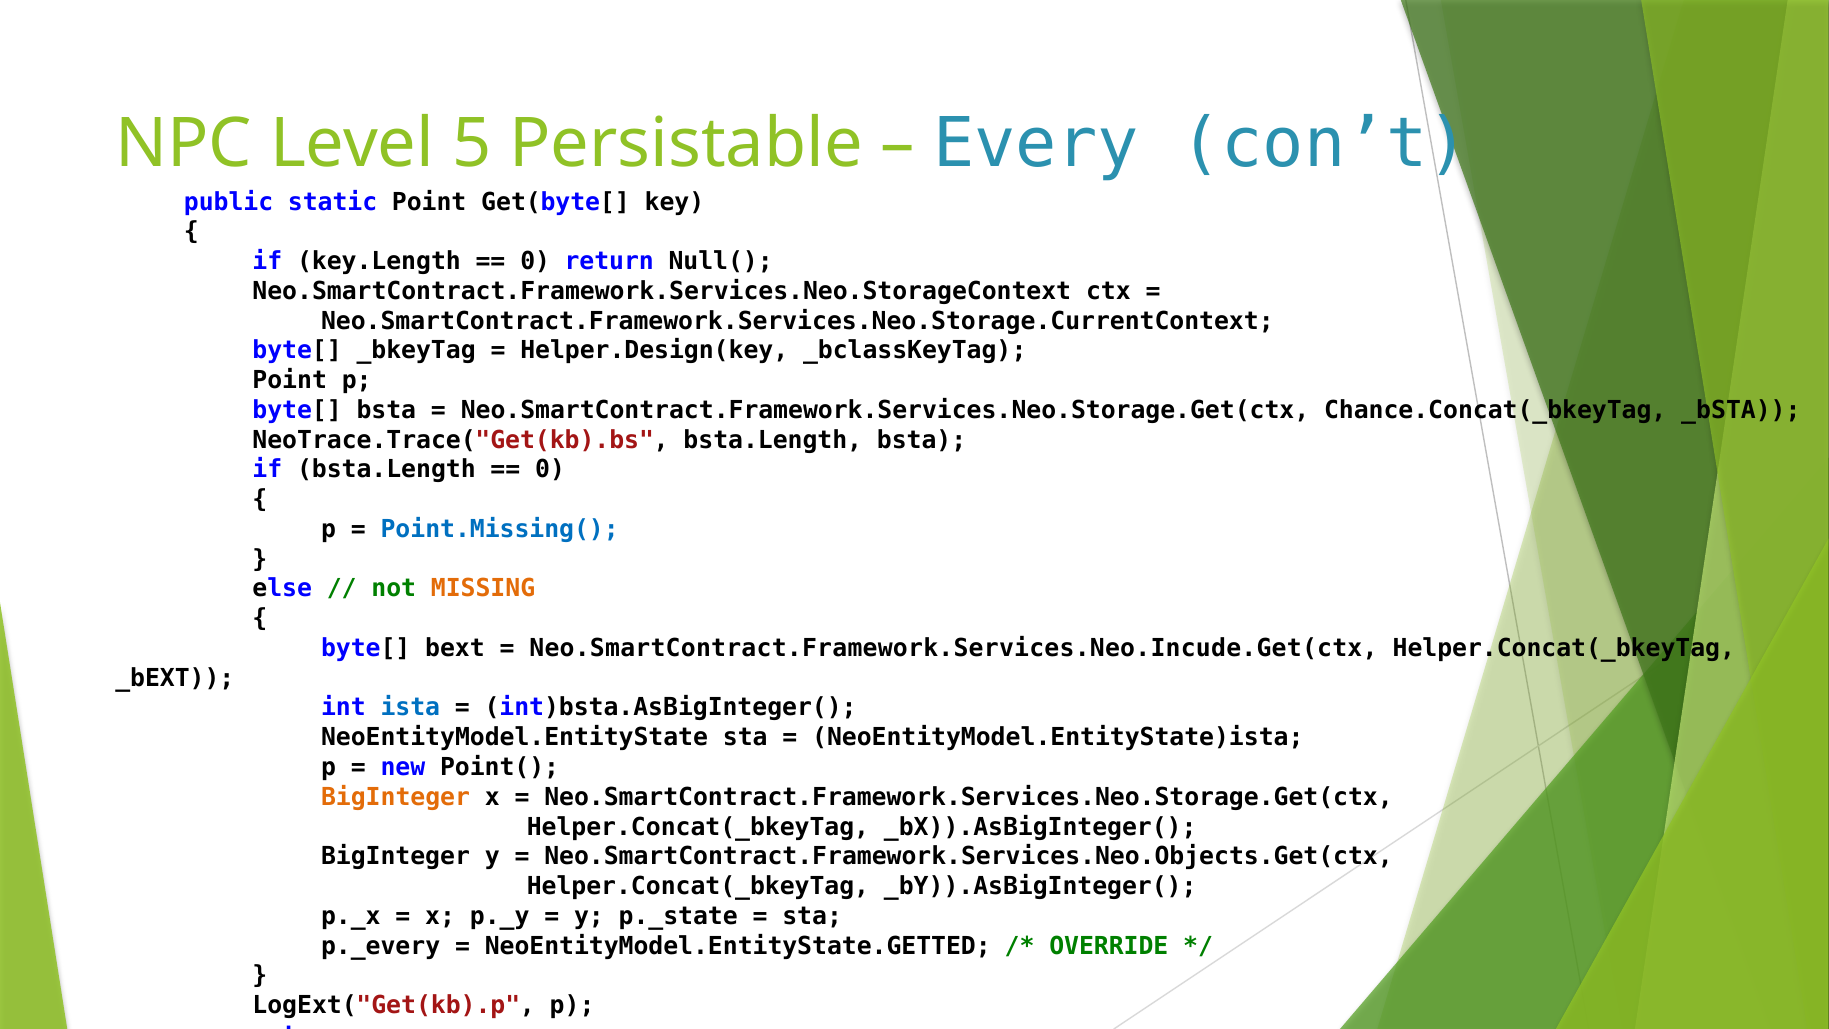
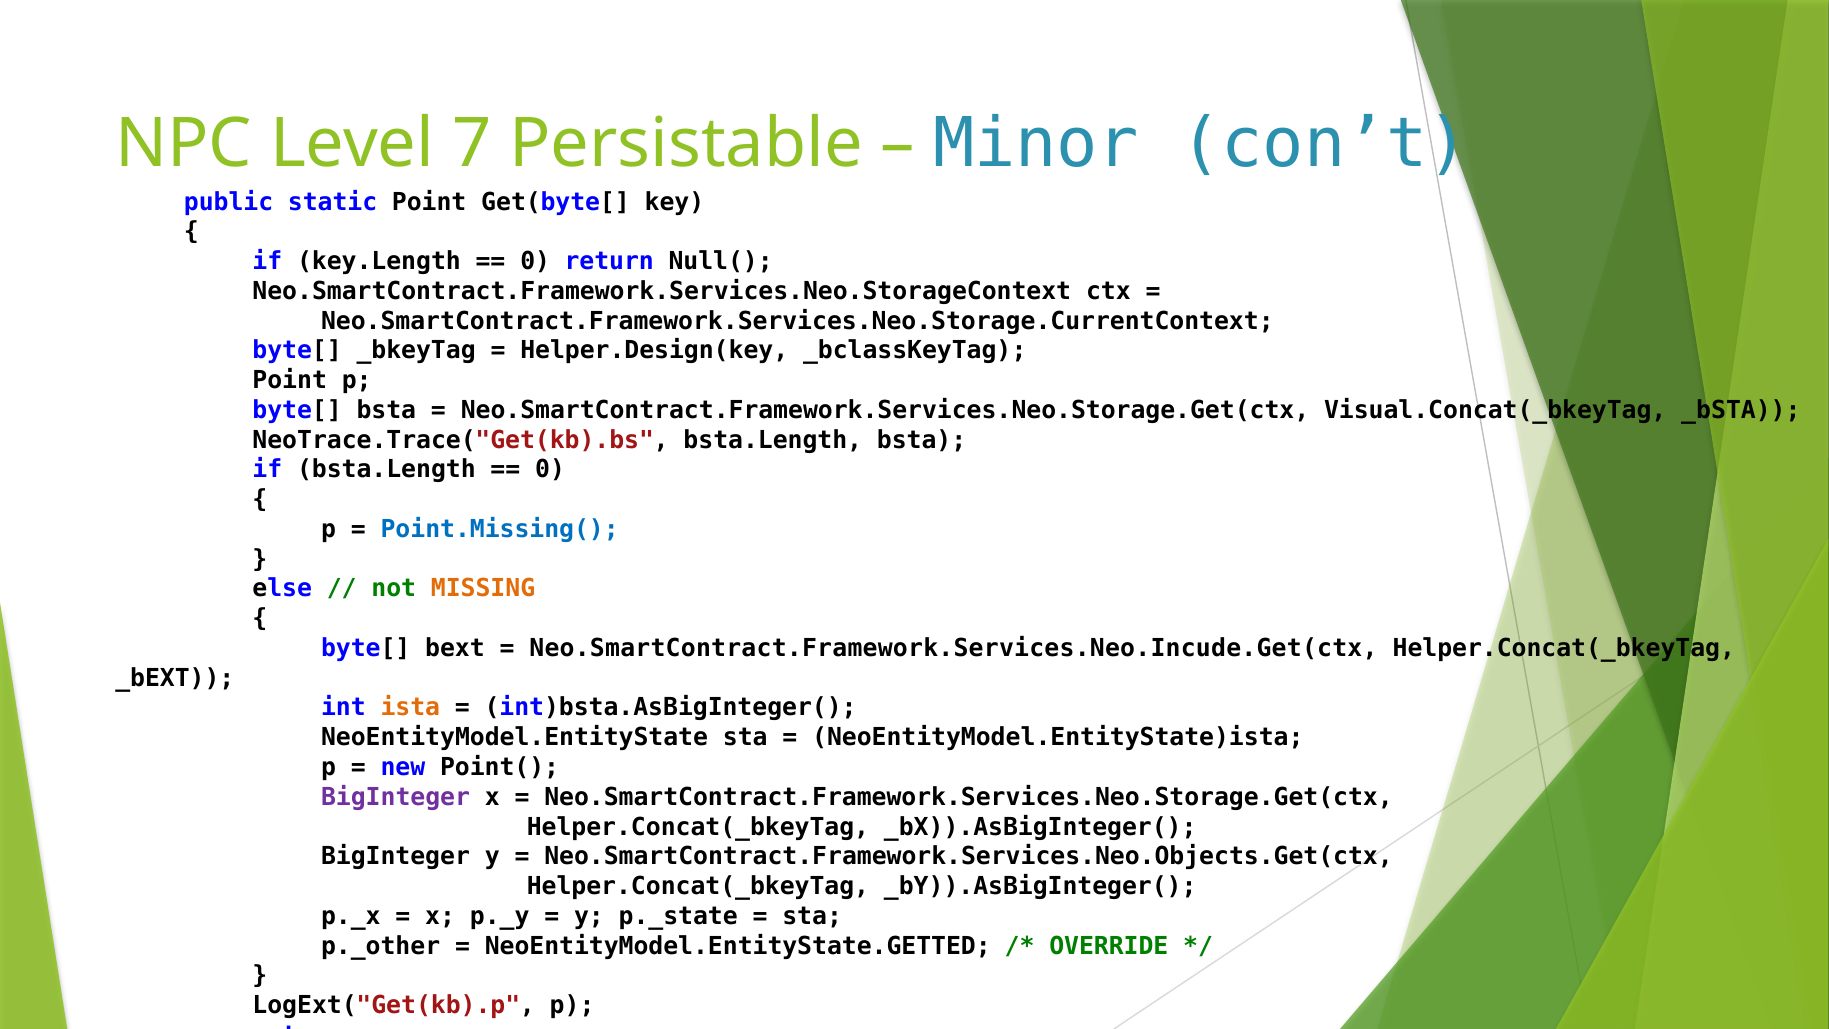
5: 5 -> 7 (472, 144)
Every: Every -> Minor (1036, 144)
Chance.Concat(_bkeyTag: Chance.Concat(_bkeyTag -> Visual.Concat(_bkeyTag (1495, 410)
ista colour: blue -> orange (410, 708)
BigInteger colour: orange -> purple (396, 797)
p._every: p._every -> p._other (381, 946)
